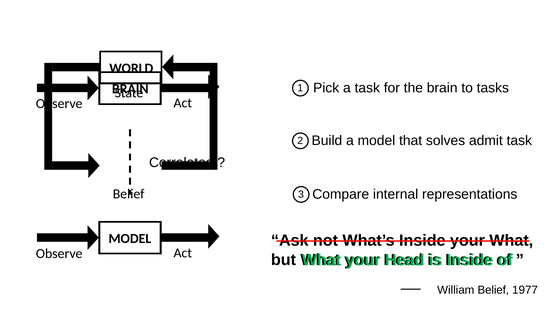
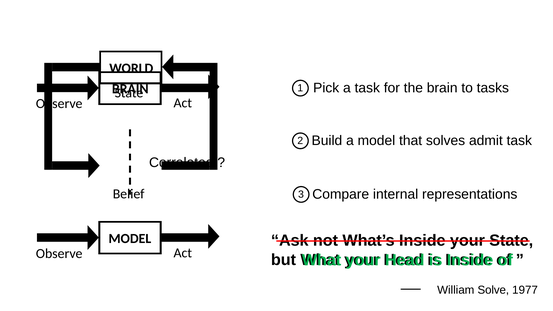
your What: What -> State (511, 241)
William Belief: Belief -> Solve (493, 290)
